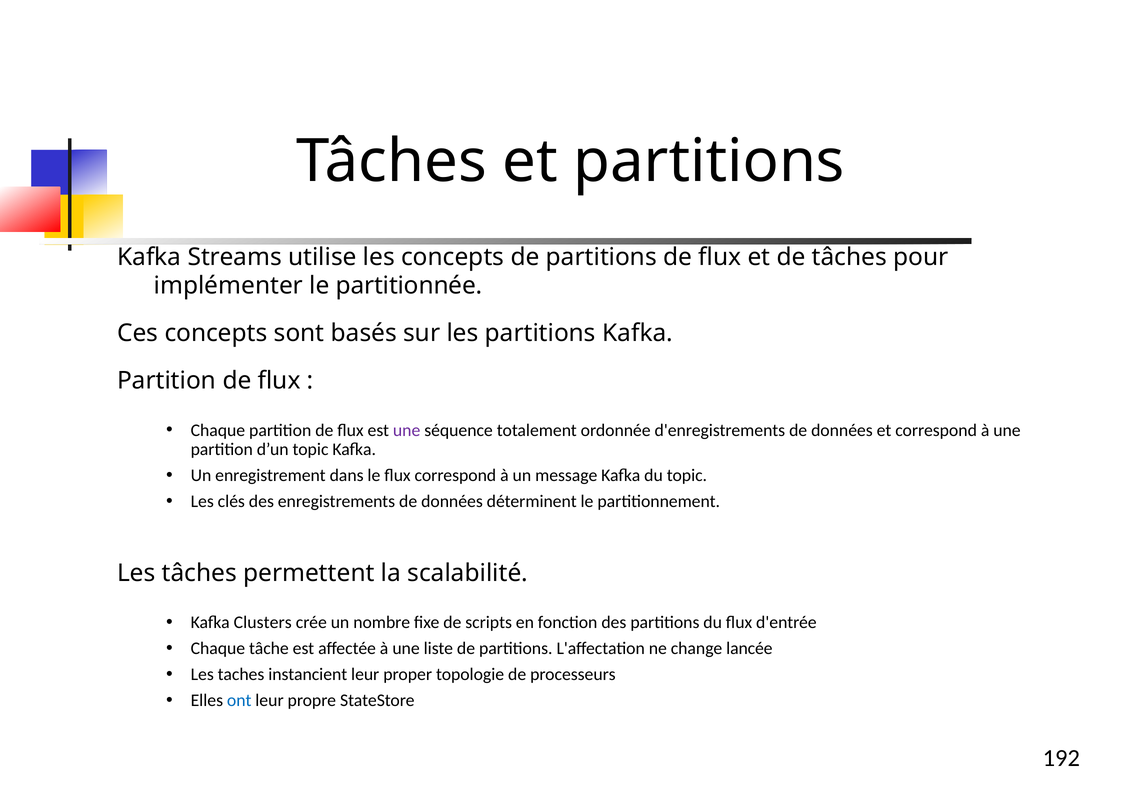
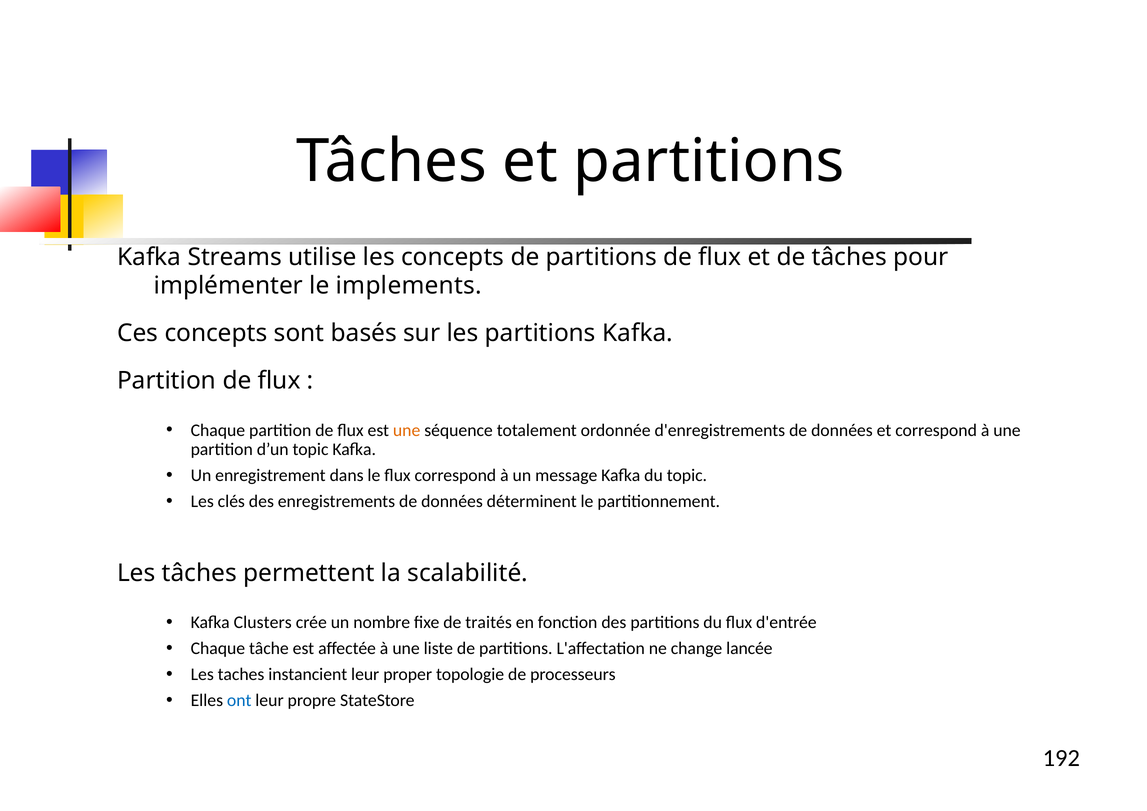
partitionnée: partitionnée -> implements (409, 285)
une colour: purple -> orange (407, 430)
scripts: scripts -> traités (489, 622)
